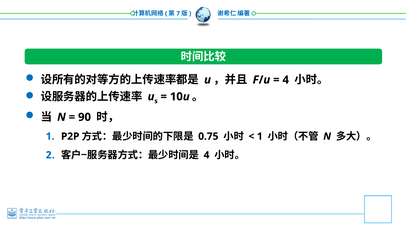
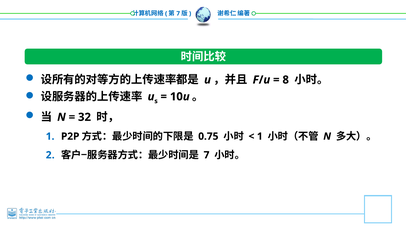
4: 4 -> 8 (286, 80)
90: 90 -> 32 (85, 117)
4: 4 -> 7 (207, 155)
